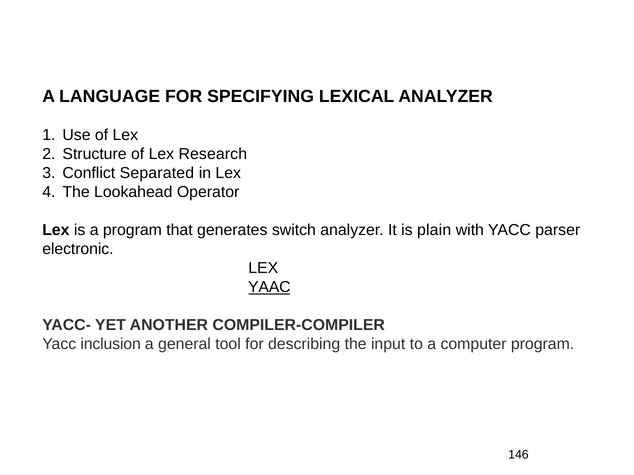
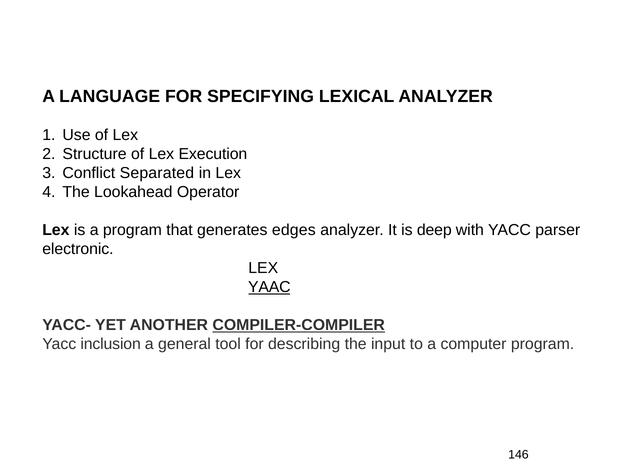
Research: Research -> Execution (213, 154)
switch: switch -> edges (294, 230)
plain: plain -> deep (434, 230)
COMPILER-COMPILER underline: none -> present (299, 326)
